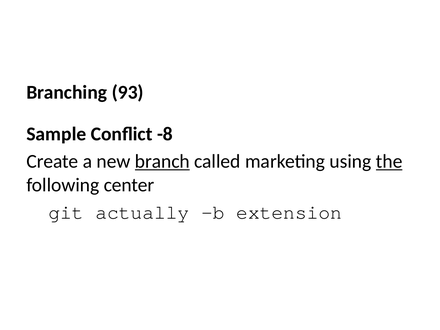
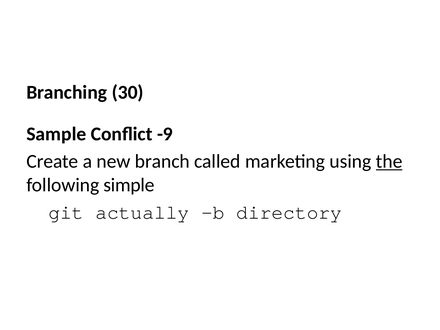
93: 93 -> 30 (128, 92)
-8: -8 -> -9 (165, 134)
branch underline: present -> none (162, 161)
center: center -> simple (129, 185)
extension: extension -> directory (289, 212)
